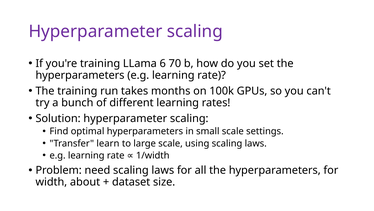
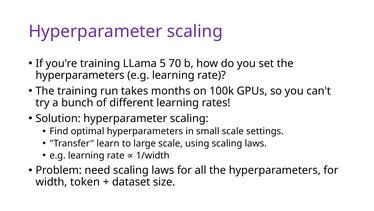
6: 6 -> 5 (163, 63)
about: about -> token (85, 182)
